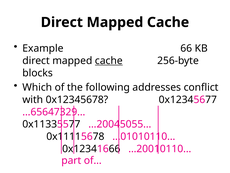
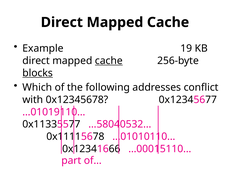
66: 66 -> 19 (186, 48)
blocks underline: none -> present (38, 73)
…65647329…: …65647329… -> …01019110… (54, 112)
…20045055…: …20045055… -> …58040532… (120, 124)
…20010110…: …20010110… -> …00015110… (160, 148)
